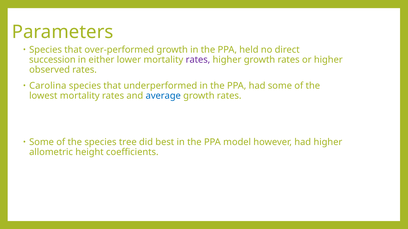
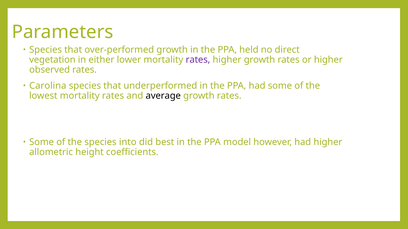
succession: succession -> vegetation (52, 60)
average colour: blue -> black (163, 96)
tree: tree -> into (128, 142)
